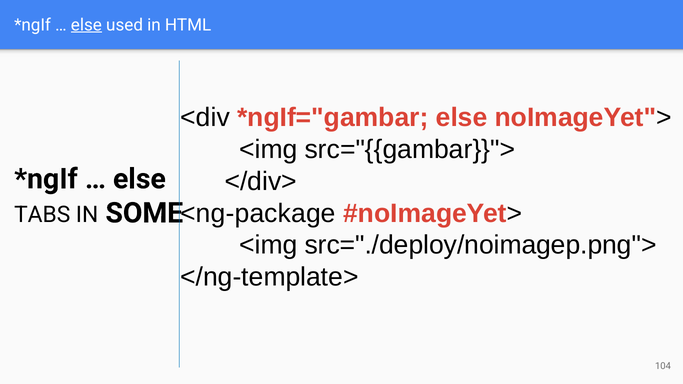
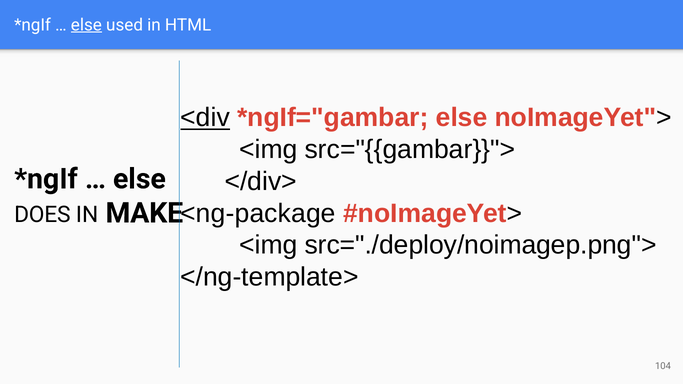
<div underline: none -> present (205, 118)
TABS: TABS -> DOES (42, 215)
SOME: SOME -> MAKE (144, 213)
